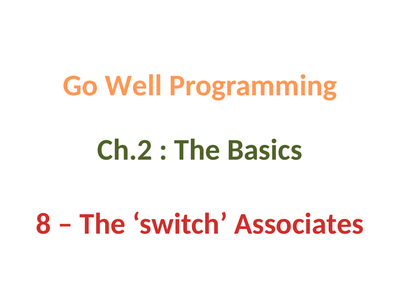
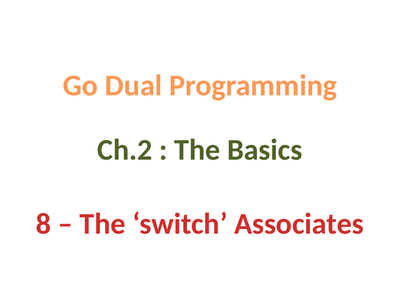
Well: Well -> Dual (134, 86)
